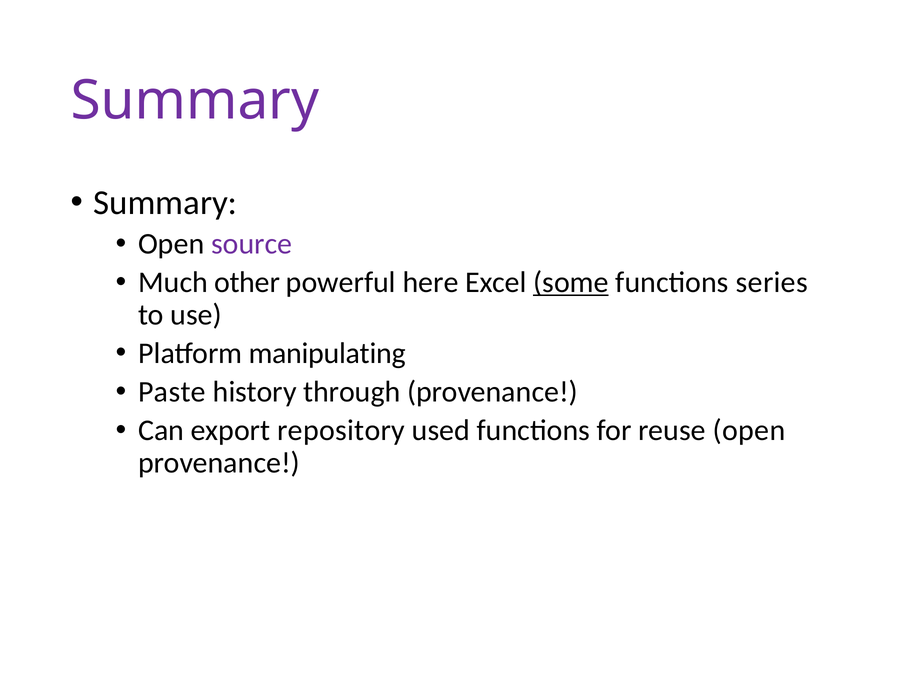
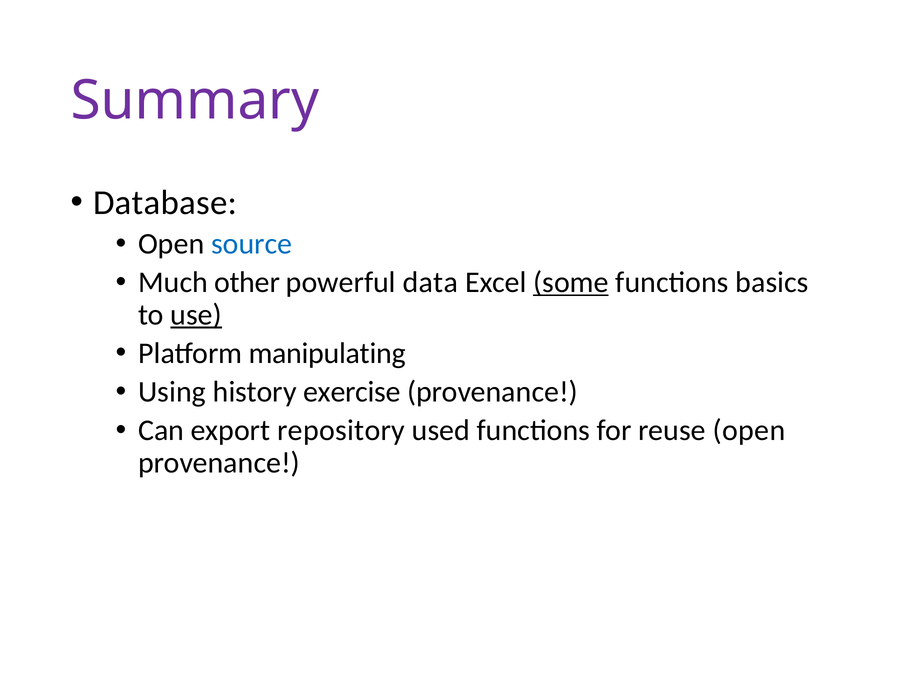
Summary: Summary -> Database (165, 203)
source colour: purple -> blue (252, 244)
here: here -> data (430, 282)
series: series -> basics (772, 282)
use underline: none -> present (196, 315)
Paste: Paste -> Using (172, 392)
through: through -> exercise (352, 392)
